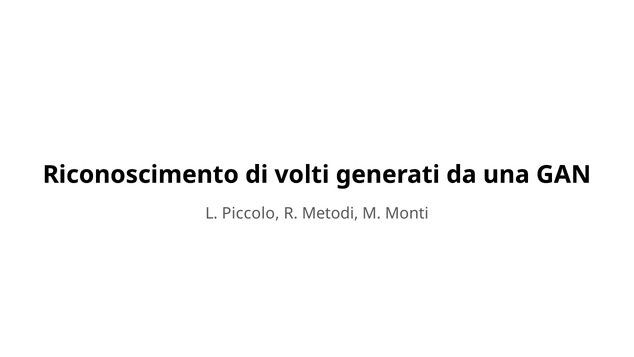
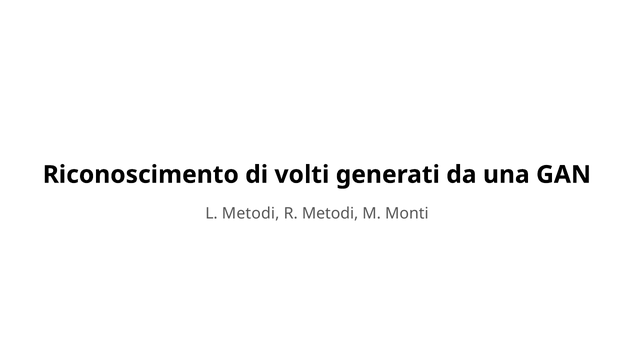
L Piccolo: Piccolo -> Metodi (251, 213)
